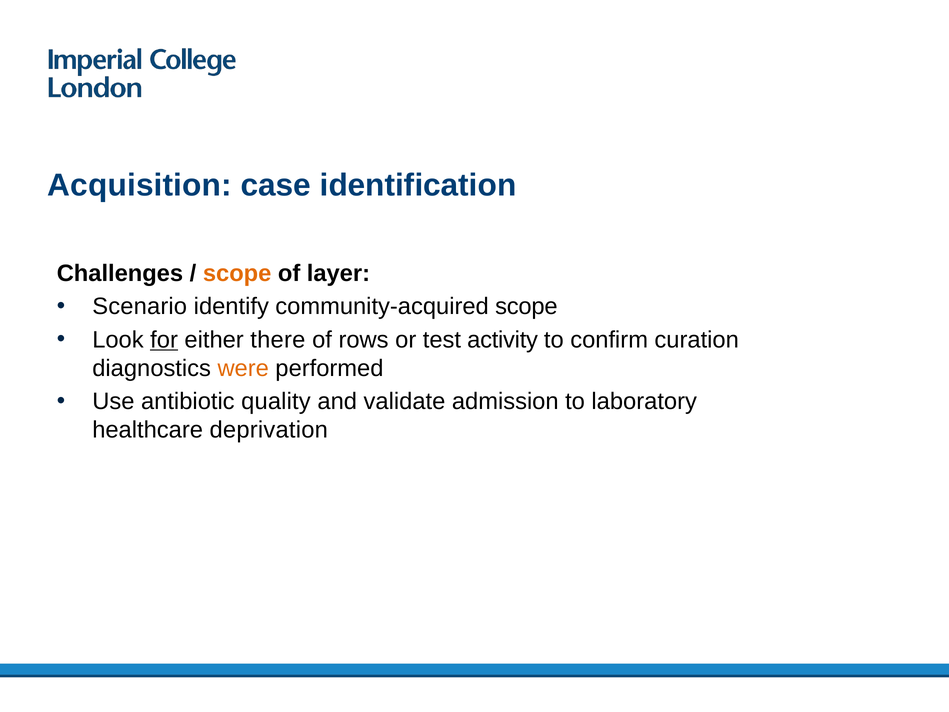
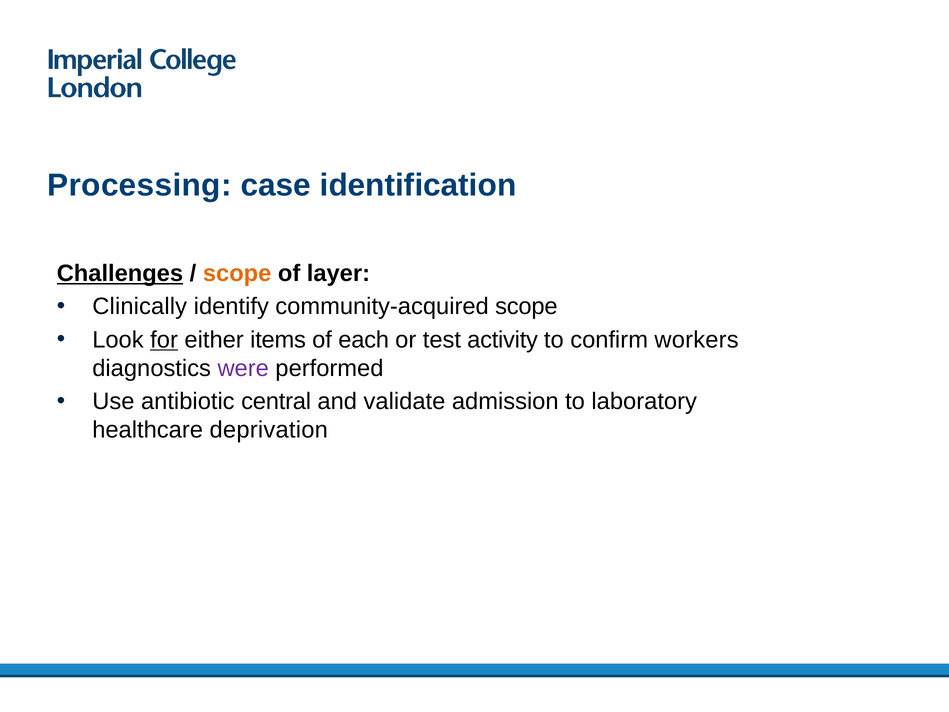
Acquisition: Acquisition -> Processing (140, 185)
Challenges underline: none -> present (120, 273)
Scenario: Scenario -> Clinically (140, 306)
there: there -> items (278, 340)
rows: rows -> each (364, 340)
curation: curation -> workers (697, 340)
were colour: orange -> purple (243, 368)
quality: quality -> central (276, 401)
